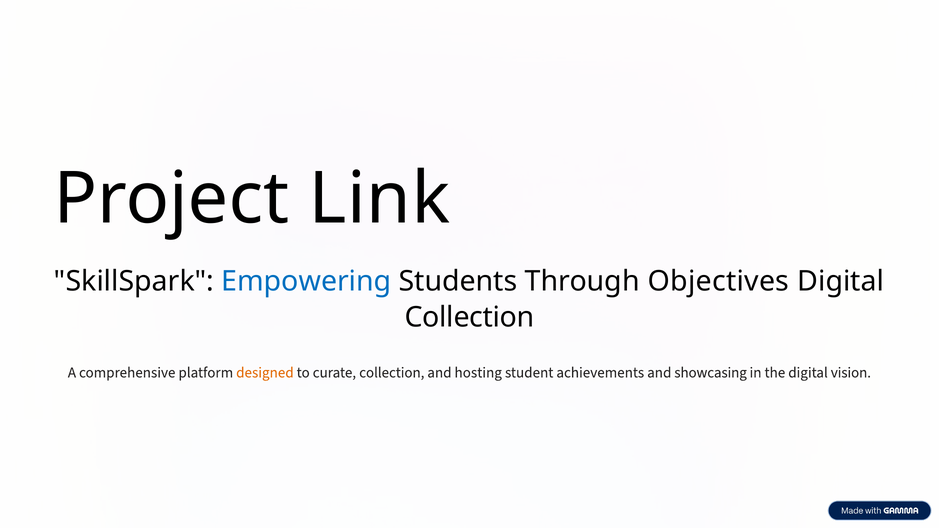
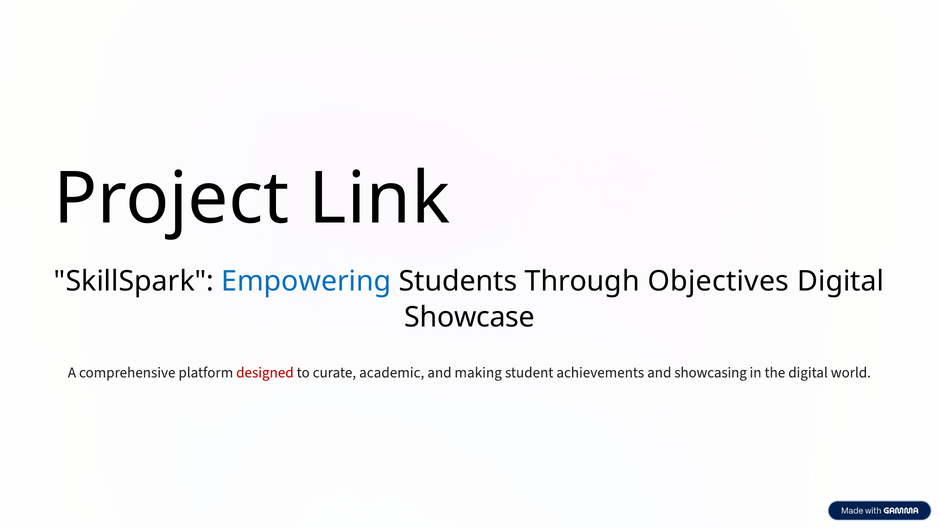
Collection: Collection -> Showcase (470, 317)
designed colour: orange -> red (265, 373)
curate collection: collection -> academic (392, 373)
hosting: hosting -> making (478, 373)
vision: vision -> world (851, 373)
